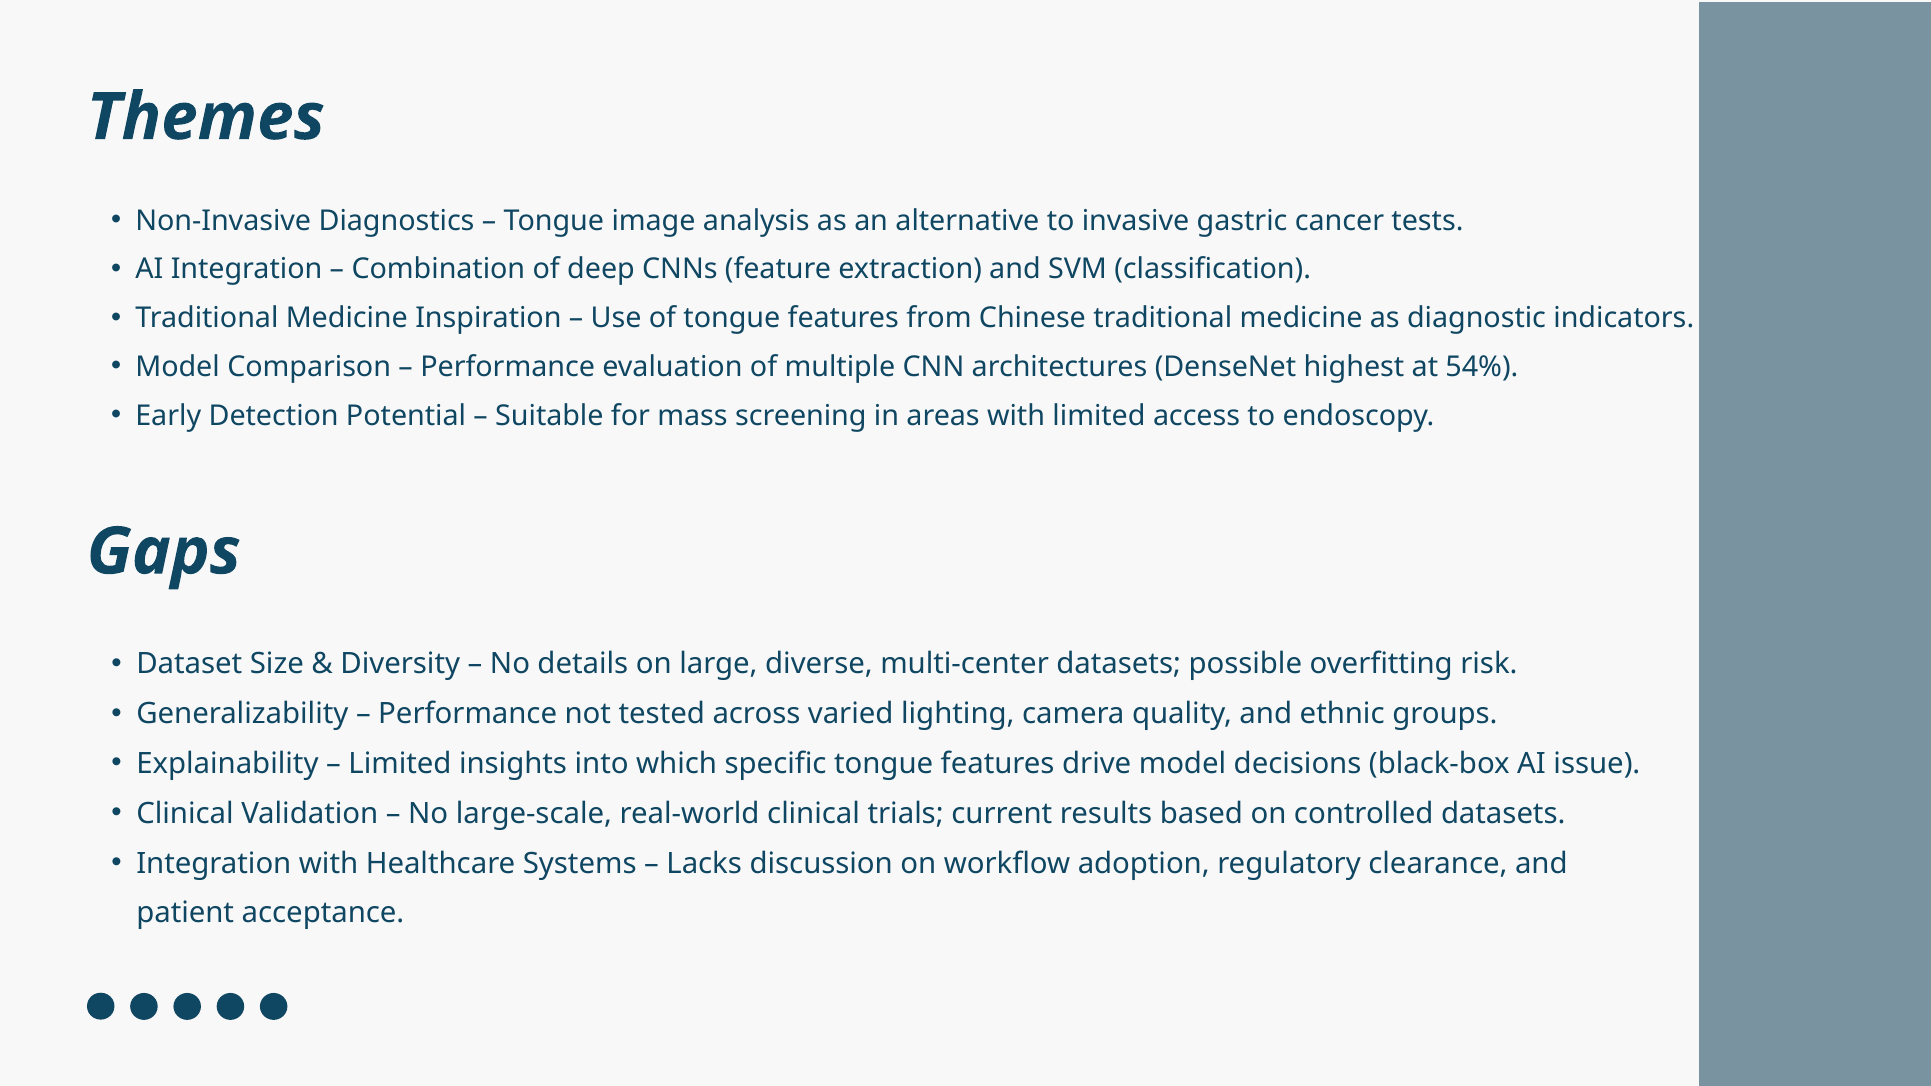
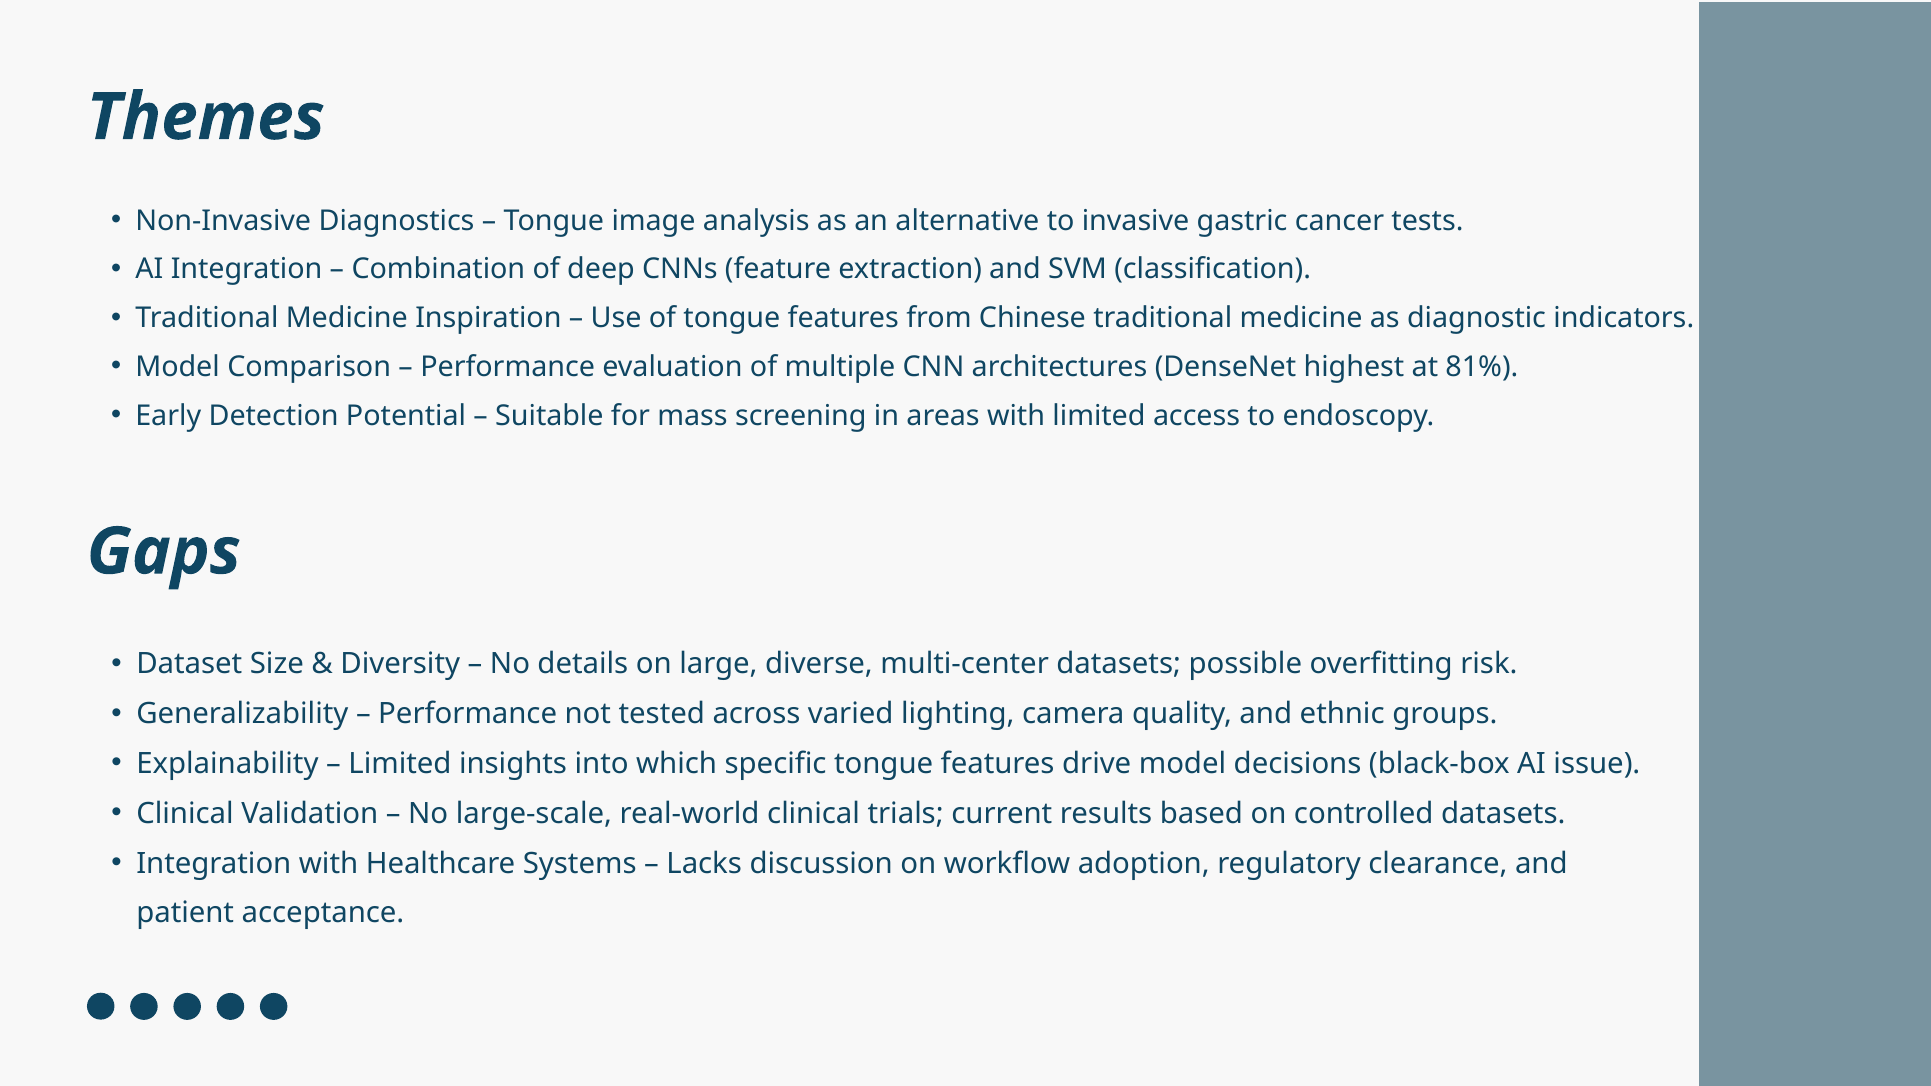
54%: 54% -> 81% (1482, 367)
